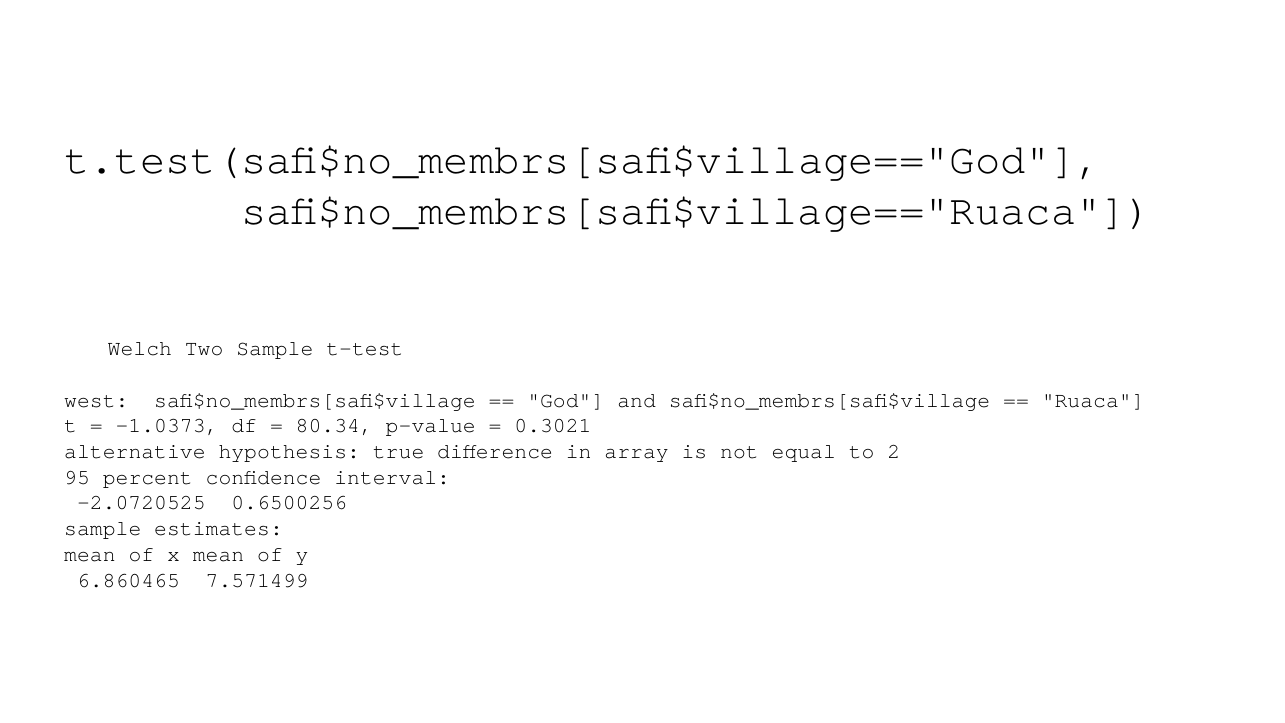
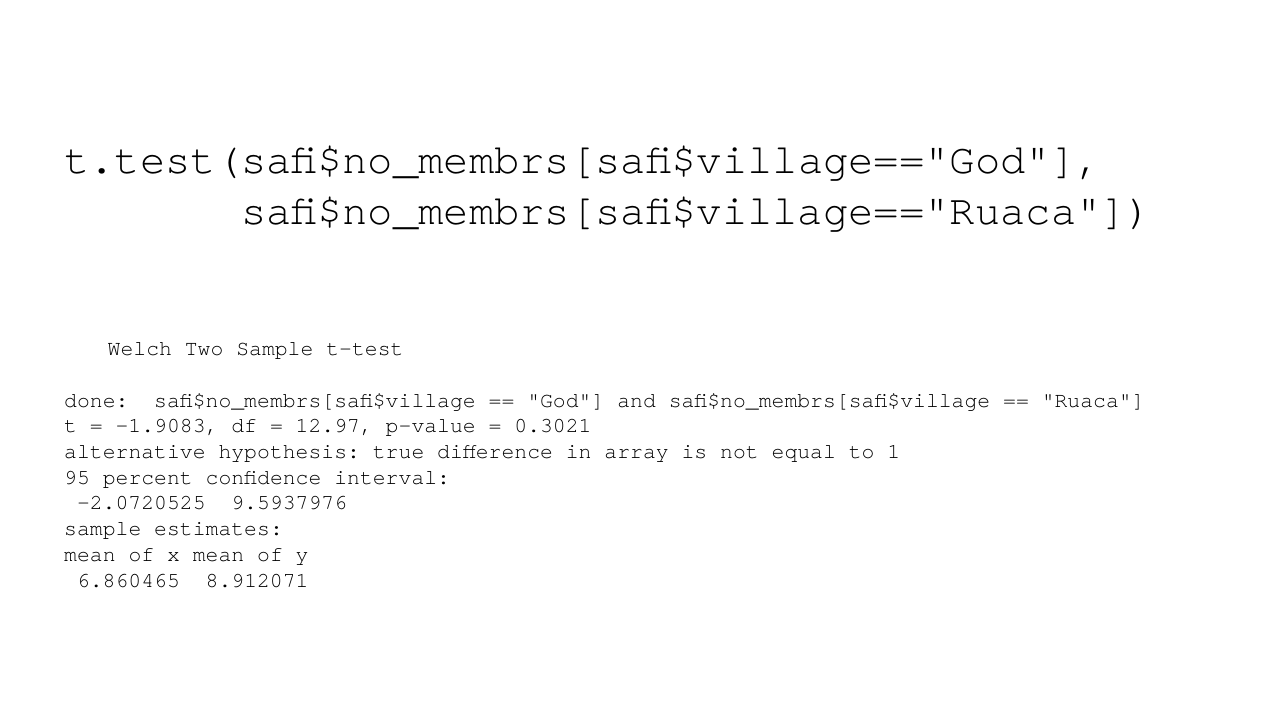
west: west -> done (96, 400)
-1.0373: -1.0373 -> -1.9083 (167, 426)
80.34: 80.34 -> 12.97 (334, 426)
2: 2 -> 1 (894, 451)
0.6500256: 0.6500256 -> 9.5937976 (289, 503)
7.571499: 7.571499 -> 8.912071 (257, 580)
